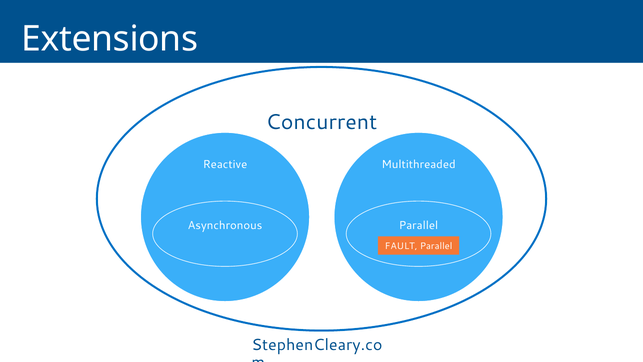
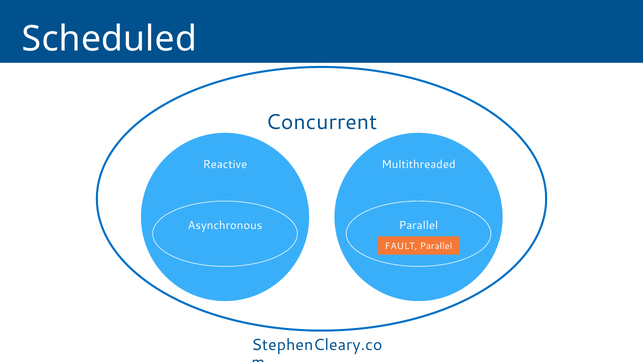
Extensions: Extensions -> Scheduled (109, 39)
